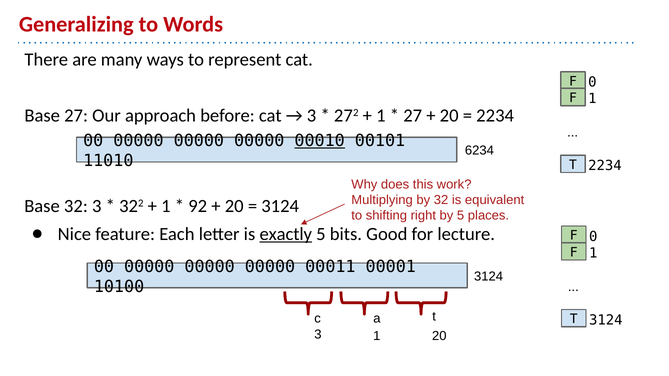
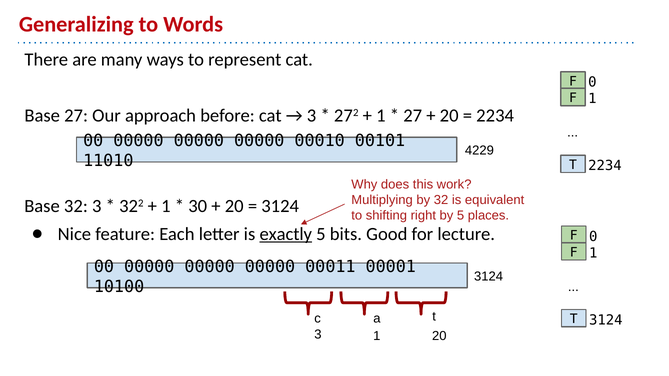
00010 underline: present -> none (320, 141)
6234: 6234 -> 4229 (479, 151)
92: 92 -> 30 (198, 206)
